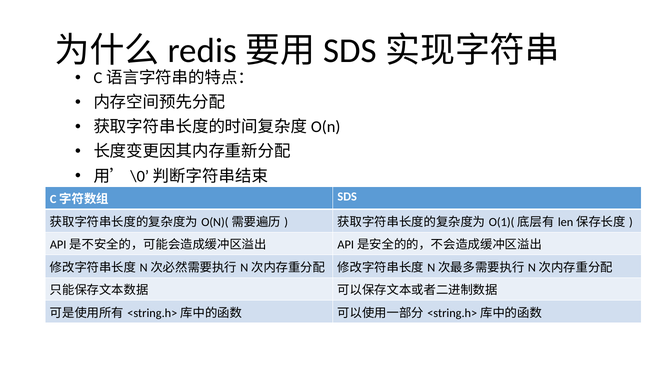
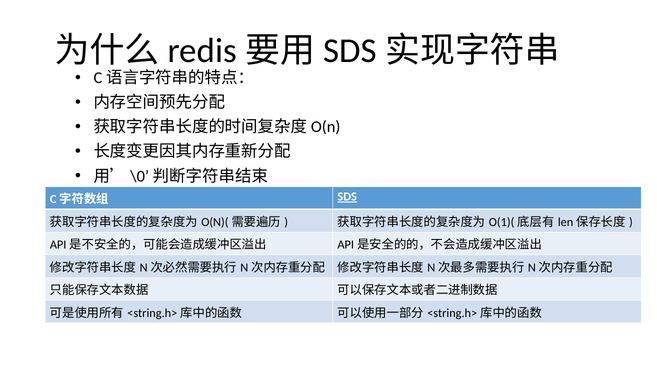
SDS underline: none -> present (347, 197)
